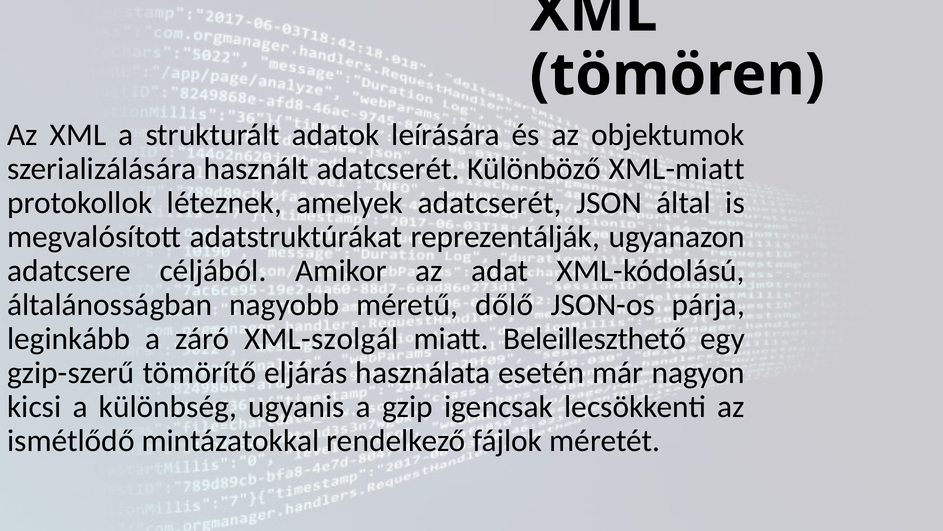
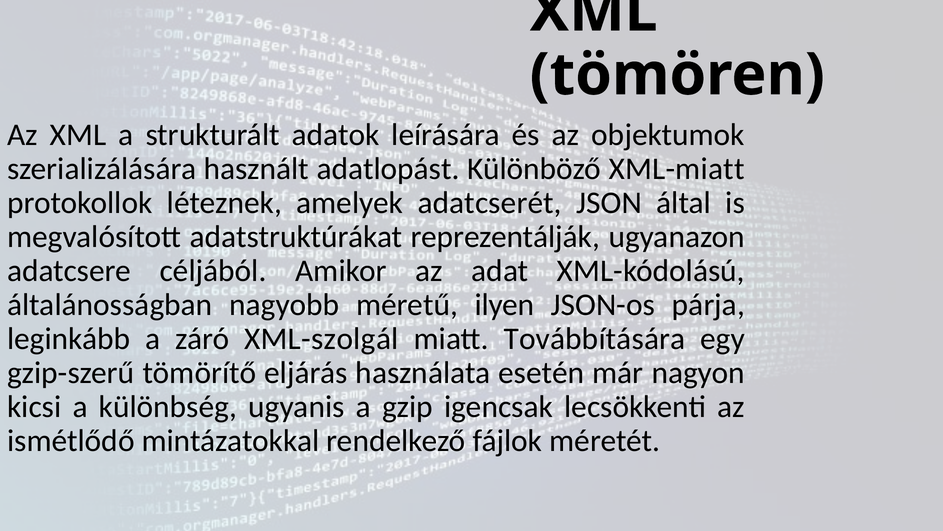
használt adatcserét: adatcserét -> adatlopást (388, 168)
dőlő: dőlő -> ilyen (505, 304)
Beleilleszthető: Beleilleszthető -> Továbbítására (595, 338)
